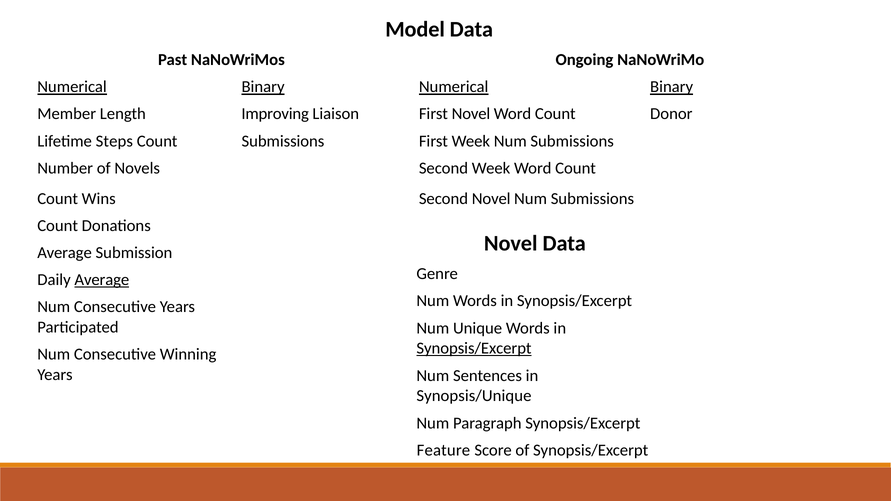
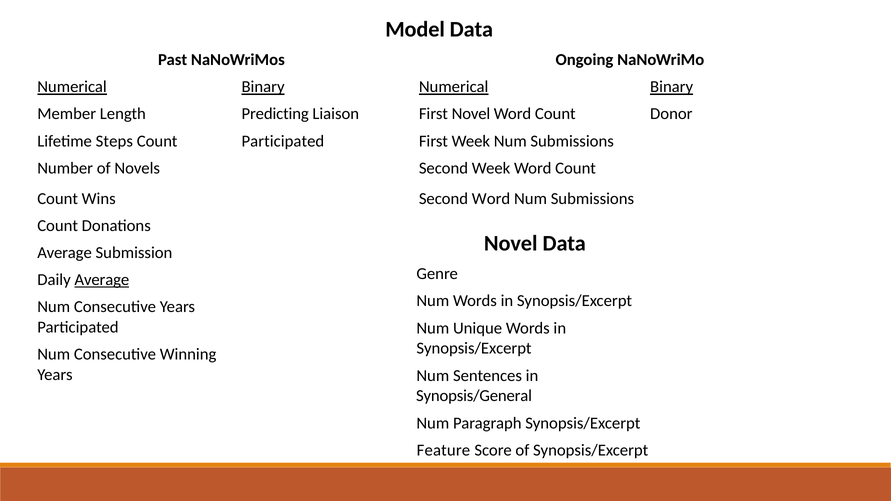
Improving: Improving -> Predicting (275, 114)
Count Submissions: Submissions -> Participated (283, 141)
Second Novel: Novel -> Word (491, 199)
Synopsis/Excerpt underline: present -> none (474, 349)
Synopsis/Unique: Synopsis/Unique -> Synopsis/General (474, 396)
